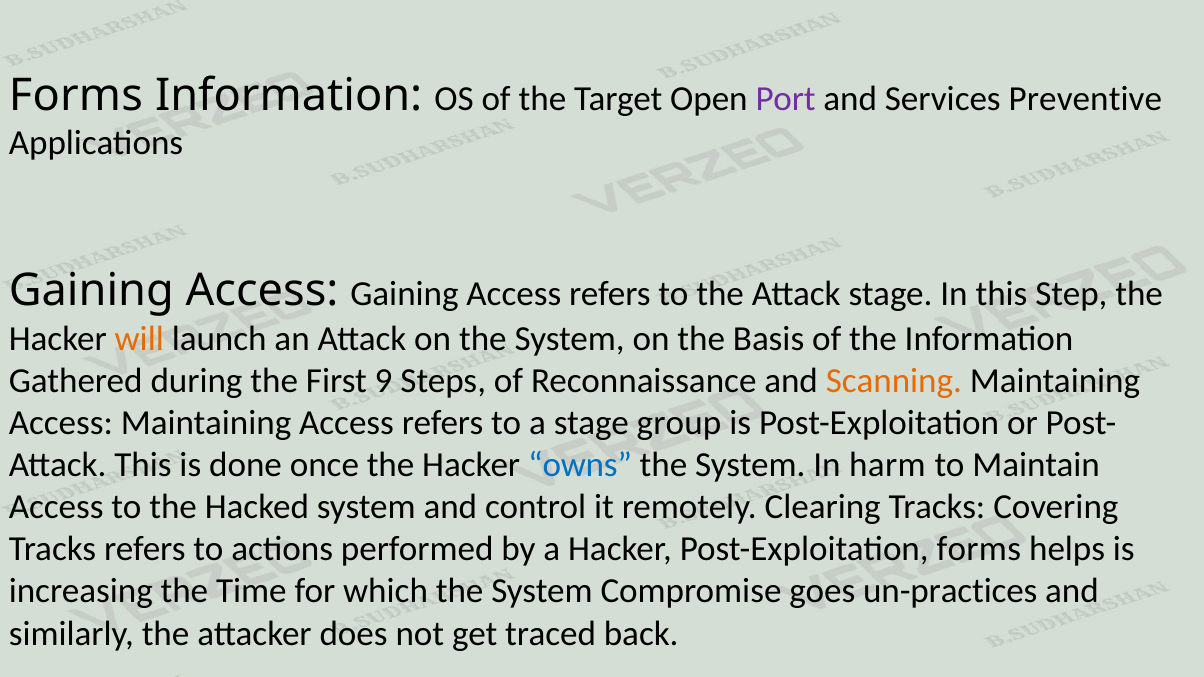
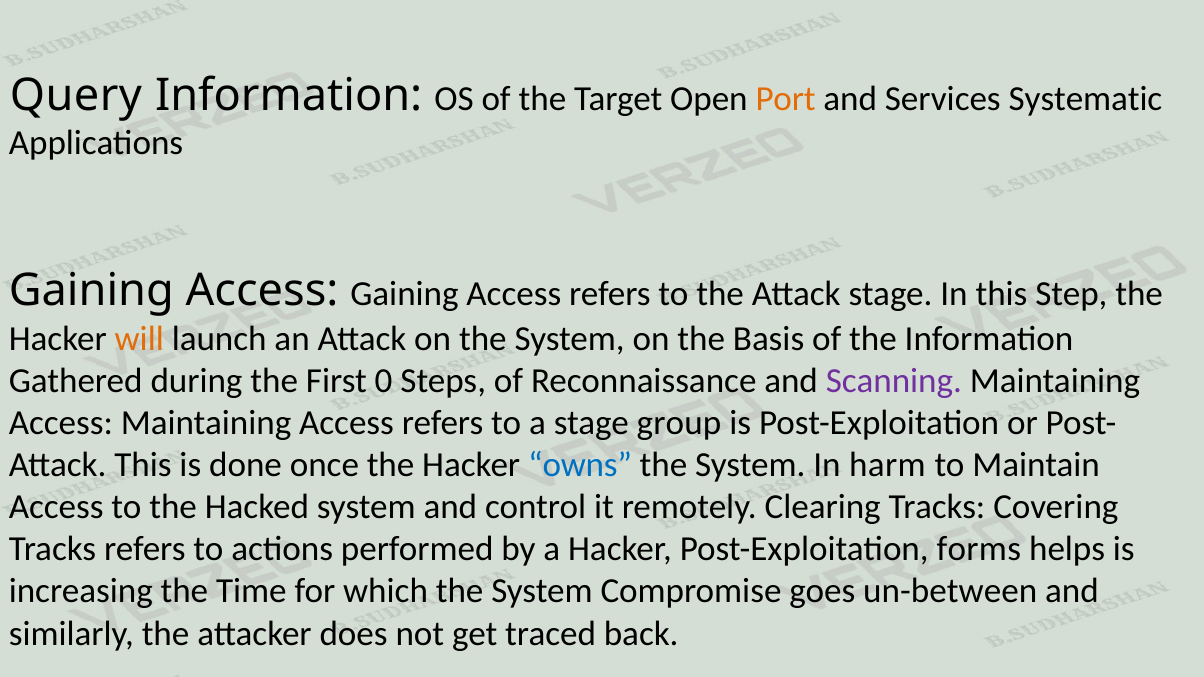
Forms: Forms -> Query (76, 95)
Port colour: purple -> orange (786, 99)
Preventive: Preventive -> Systematic (1085, 99)
9: 9 -> 0 (384, 381)
Scanning colour: orange -> purple (894, 381)
un-practices: un-practices -> un-between (950, 592)
